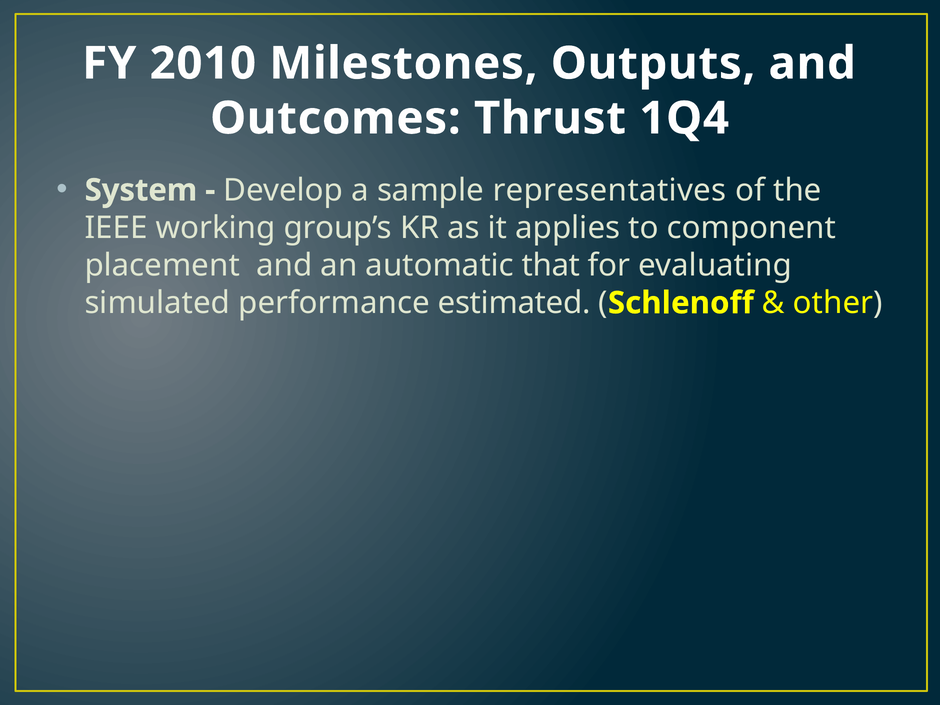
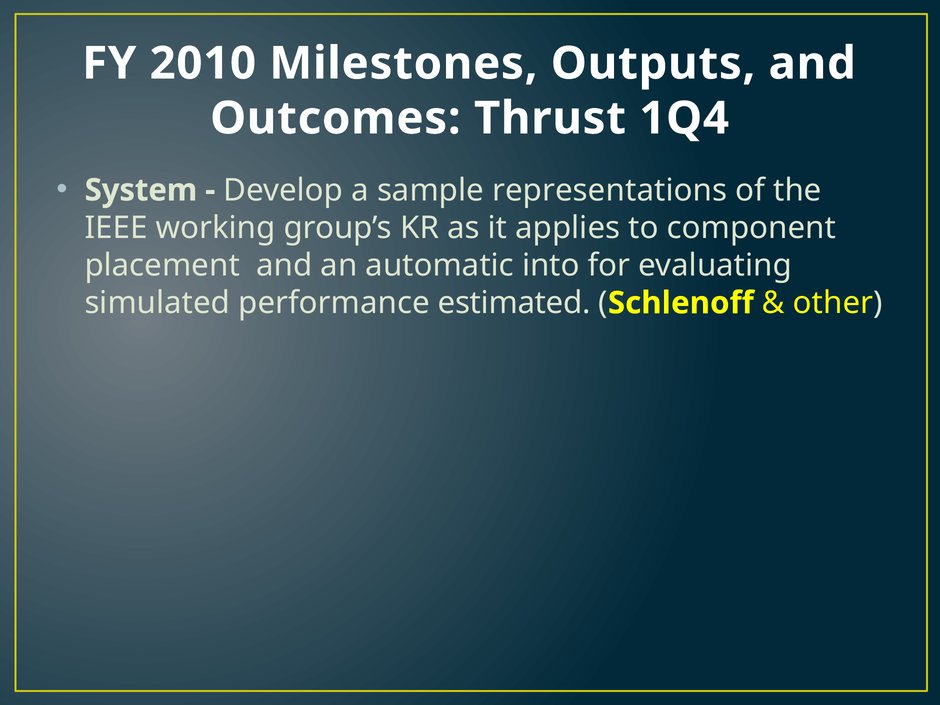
representatives: representatives -> representations (610, 190)
that: that -> into (551, 265)
